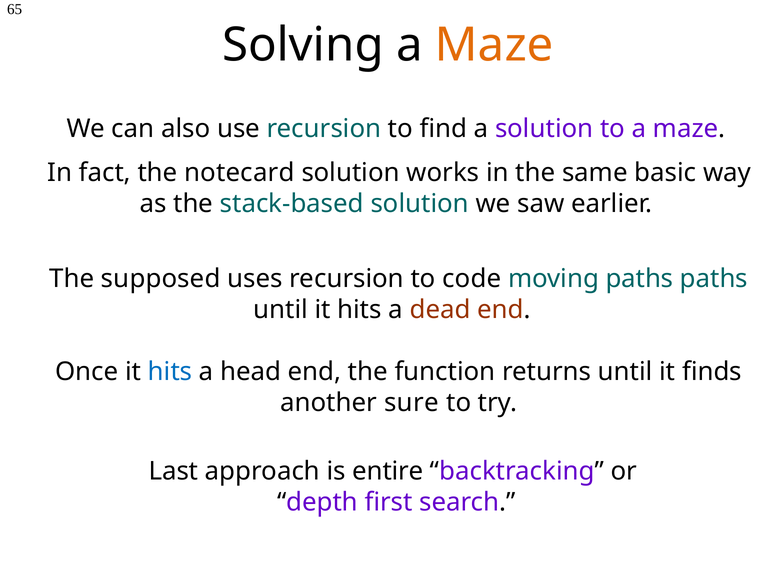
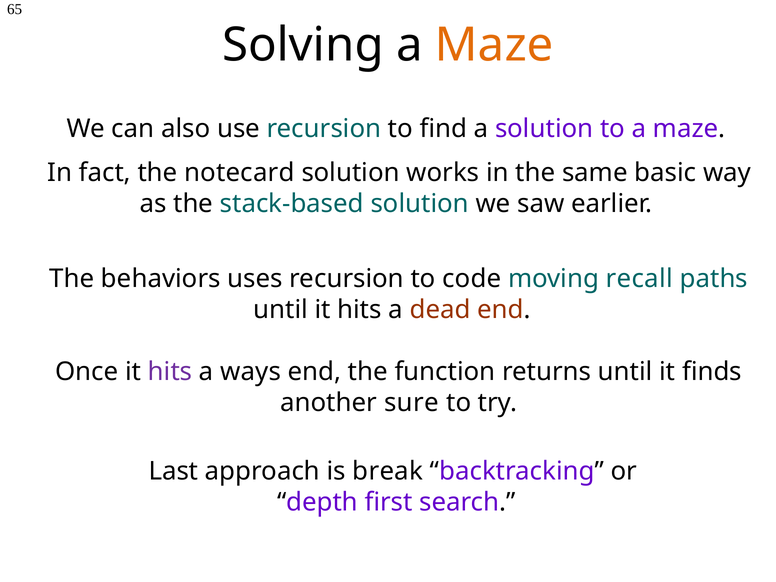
supposed: supposed -> behaviors (161, 279)
moving paths: paths -> recall (639, 279)
hits colour: blue -> purple (170, 372)
head: head -> ways (251, 372)
entire: entire -> break (388, 471)
